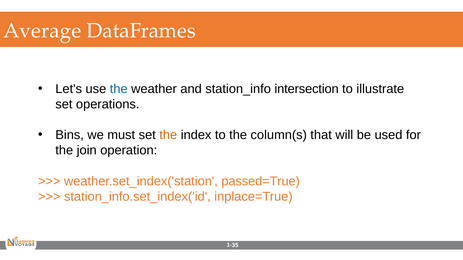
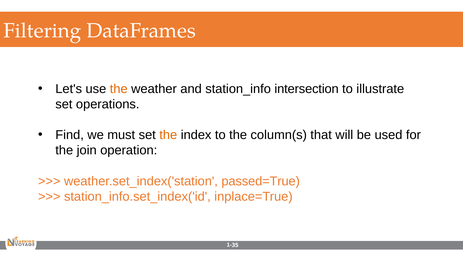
Average: Average -> Filtering (42, 31)
the colour: blue -> orange (119, 89)
Bins: Bins -> Find (70, 135)
